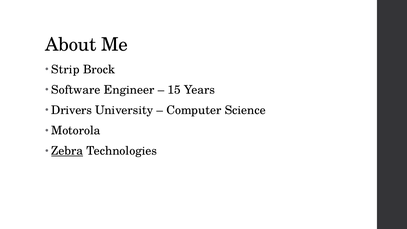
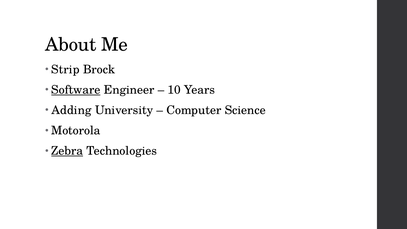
Software underline: none -> present (76, 90)
15: 15 -> 10 (174, 90)
Drivers: Drivers -> Adding (71, 110)
